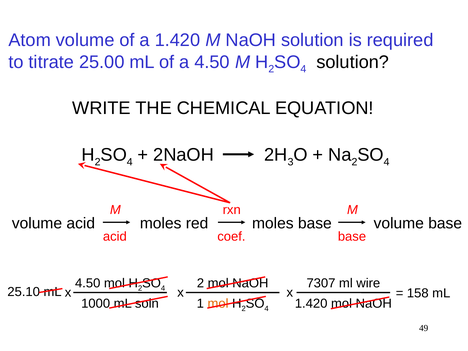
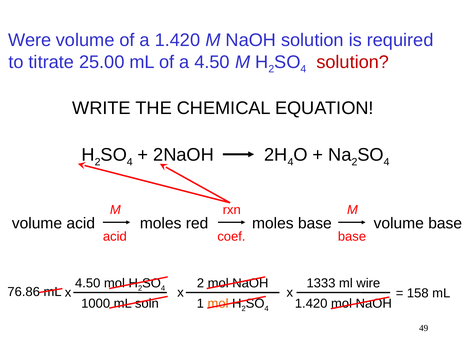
Atom: Atom -> Were (30, 40)
solution colour: black -> red (353, 62)
3: 3 -> 4 (291, 162)
7307: 7307 -> 1333 (321, 283)
25.10: 25.10 -> 76.86 (24, 292)
